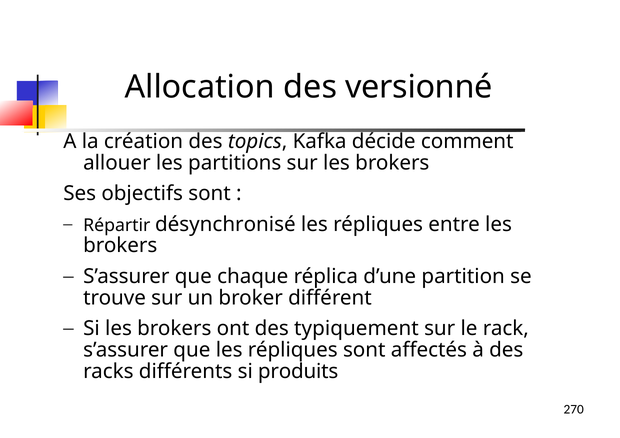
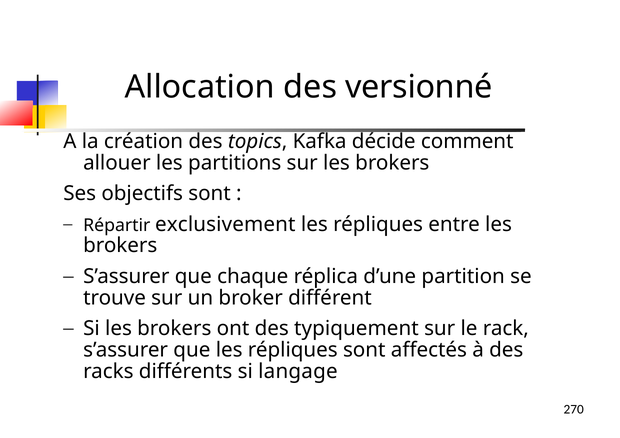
désynchronisé: désynchronisé -> exclusivement (225, 225)
produits: produits -> langage (298, 372)
